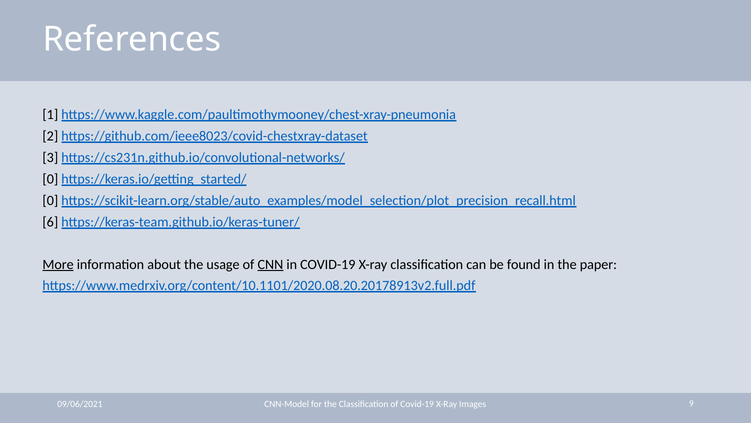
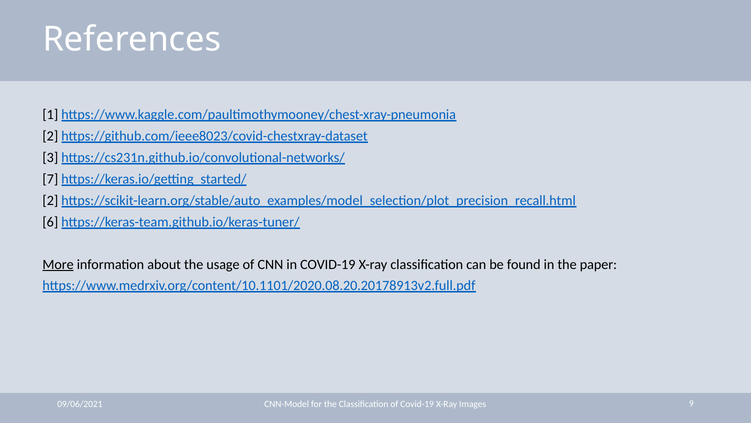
0: 0 -> 7 (50, 179)
0: 0 -> 2 (50, 200)
CNN underline: present -> none (270, 264)
